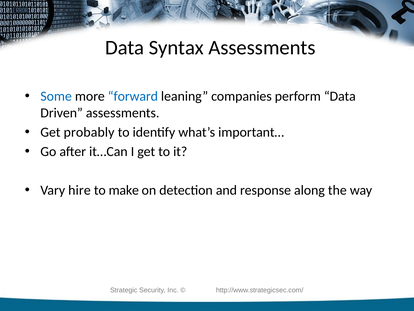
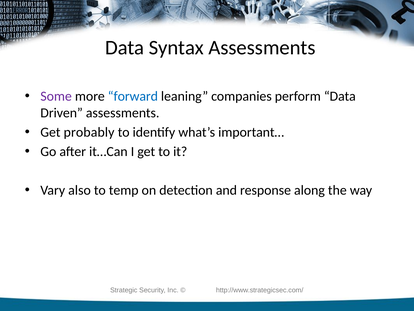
Some colour: blue -> purple (56, 96)
hire: hire -> also (80, 190)
make: make -> temp (124, 190)
